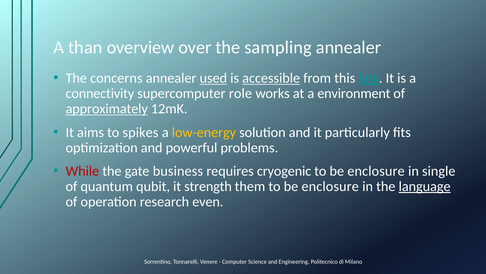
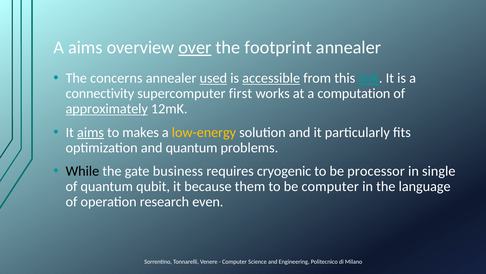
A than: than -> aims (85, 47)
over underline: none -> present (195, 47)
sampling: sampling -> footprint (278, 47)
role: role -> first (240, 93)
environment: environment -> computation (354, 93)
aims underline: none -> present (91, 132)
spikes: spikes -> makes (141, 132)
and powerful: powerful -> quantum (192, 147)
While colour: red -> black (82, 171)
enclosure: enclosure -> processor (376, 171)
strength: strength -> because (208, 186)
them to be enclosure: enclosure -> computer (330, 186)
language underline: present -> none (425, 186)
